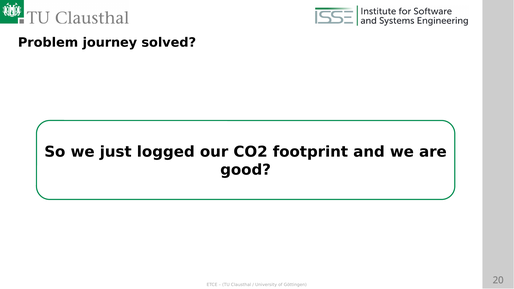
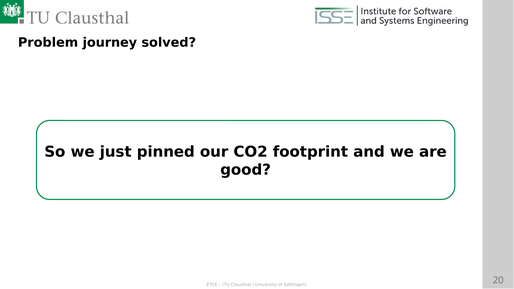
logged: logged -> pinned (166, 152)
